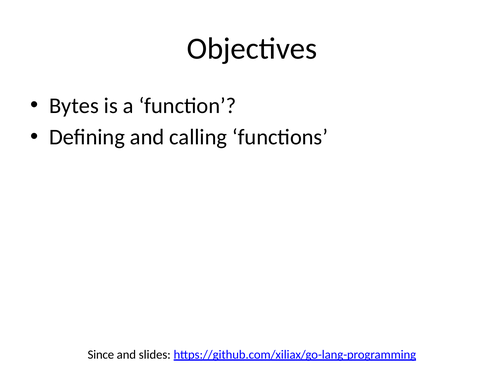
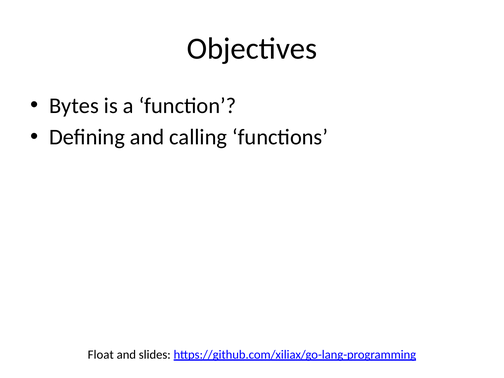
Since: Since -> Float (101, 355)
